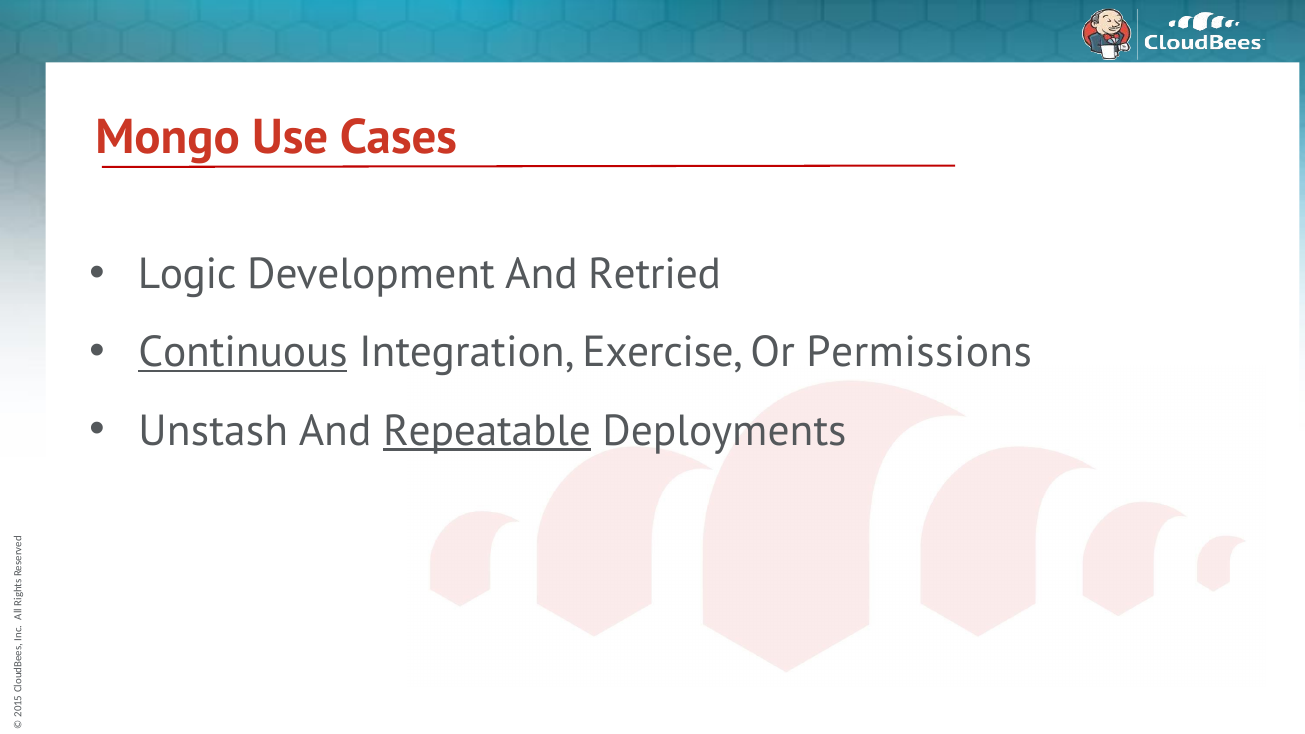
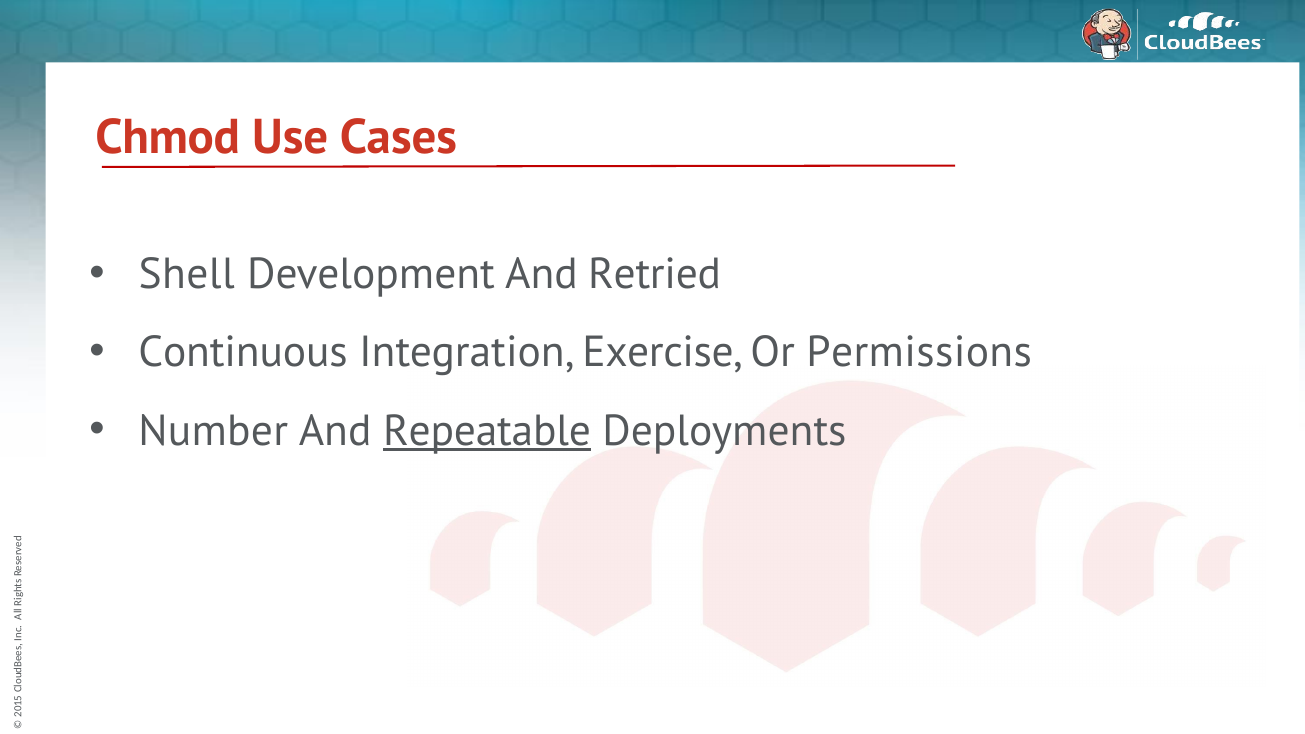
Mongo: Mongo -> Chmod (168, 137)
Logic: Logic -> Shell (187, 274)
Continuous underline: present -> none (243, 352)
Unstash: Unstash -> Number (213, 431)
